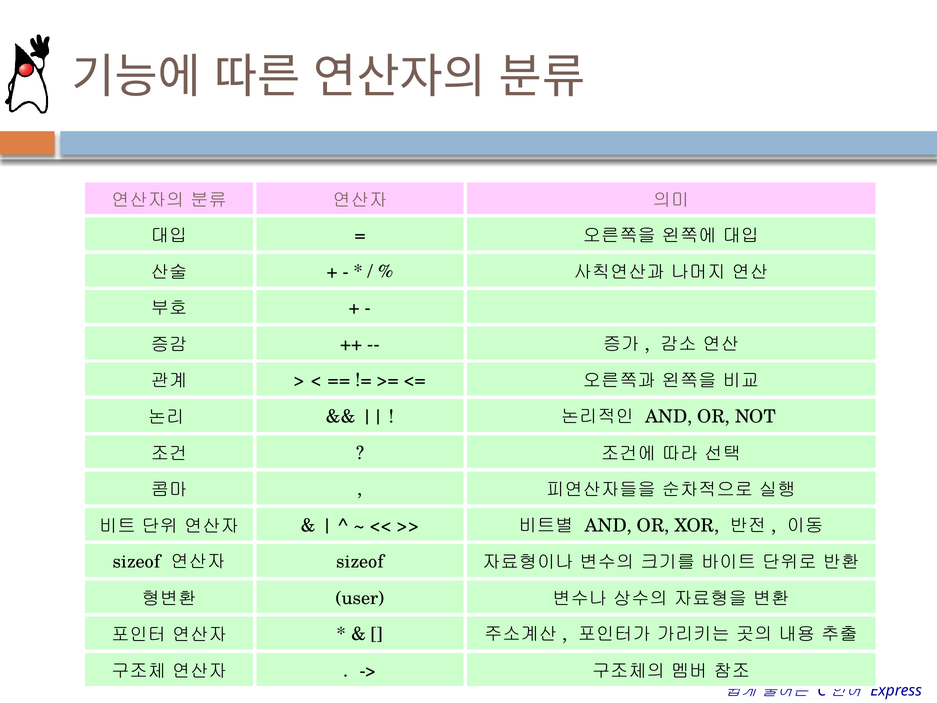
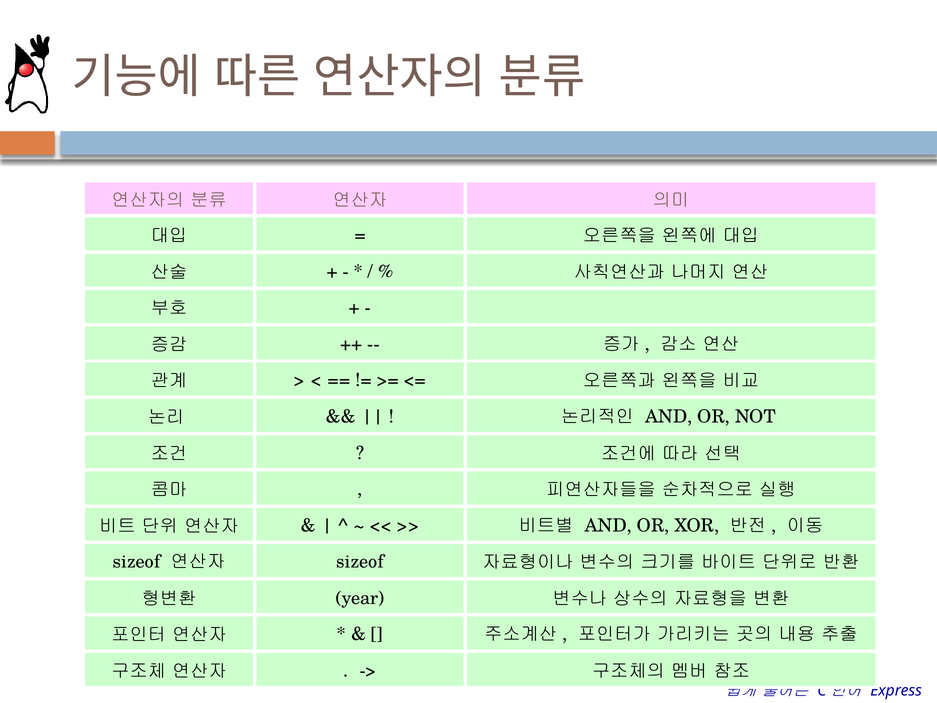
user: user -> year (360, 598)
